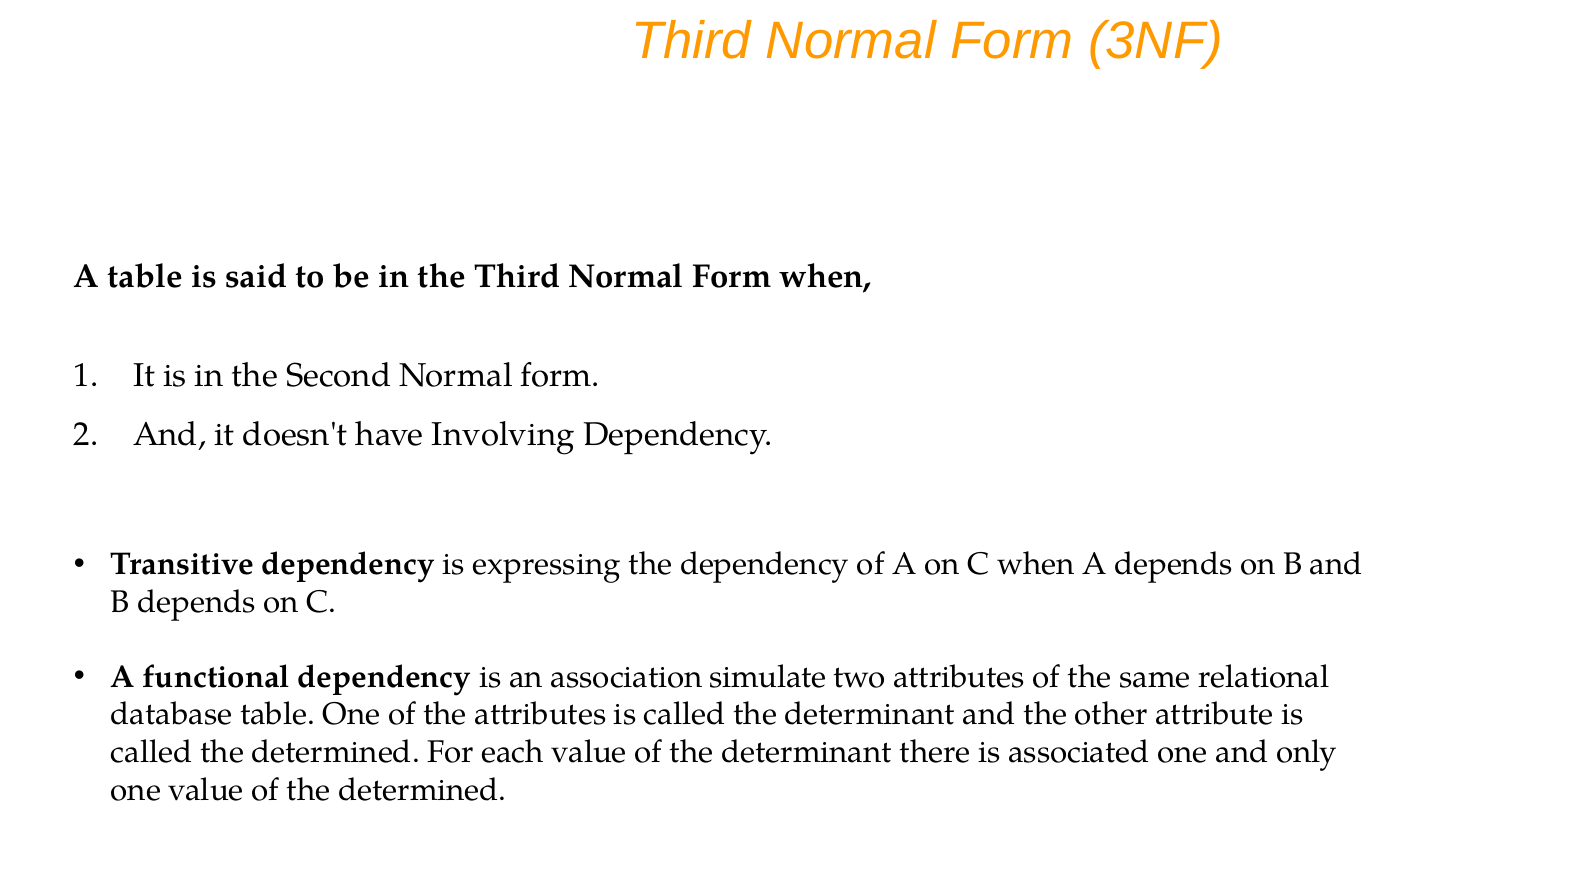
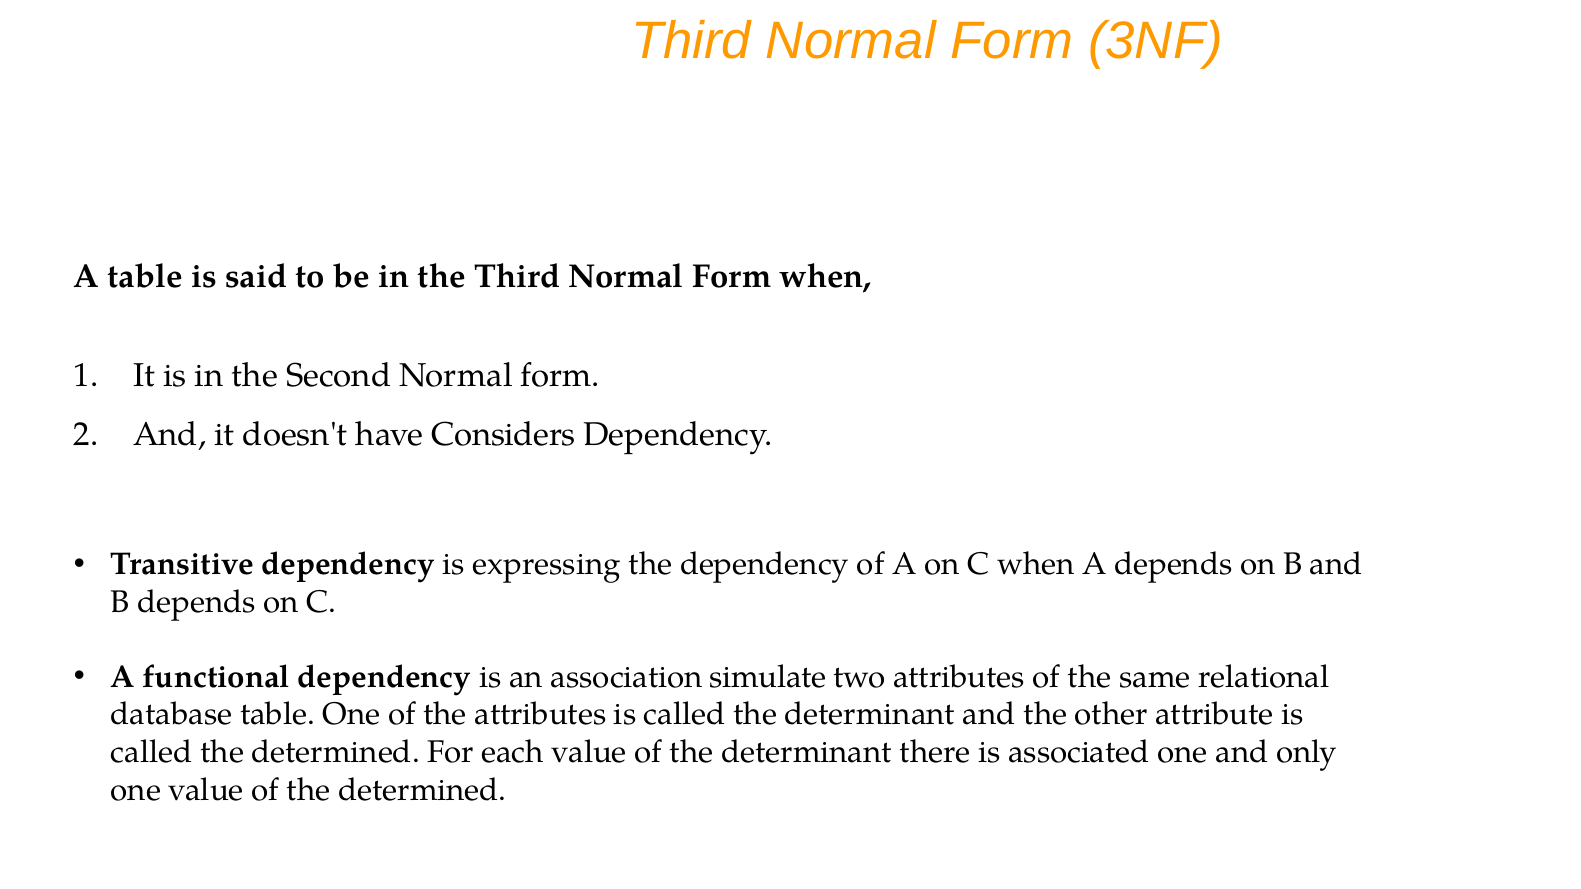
Involving: Involving -> Considers (504, 435)
